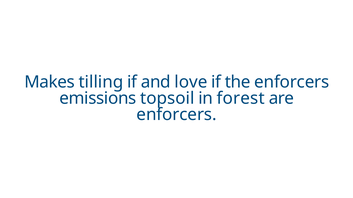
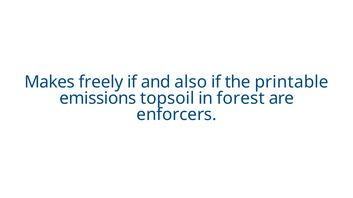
tilling: tilling -> freely (101, 82)
love: love -> also (191, 82)
the enforcers: enforcers -> printable (292, 82)
